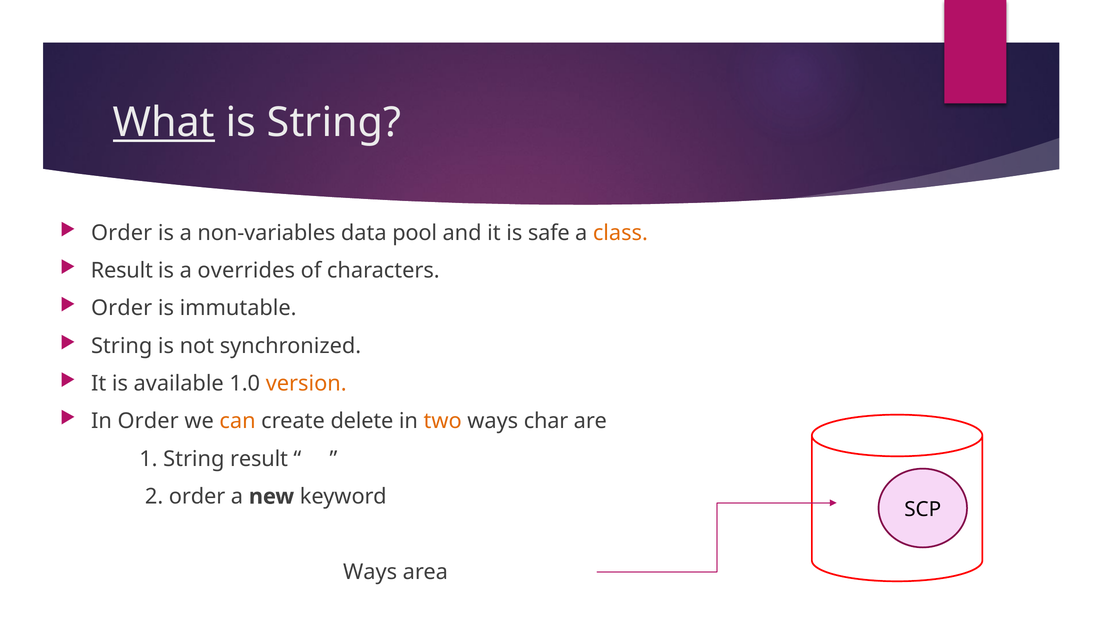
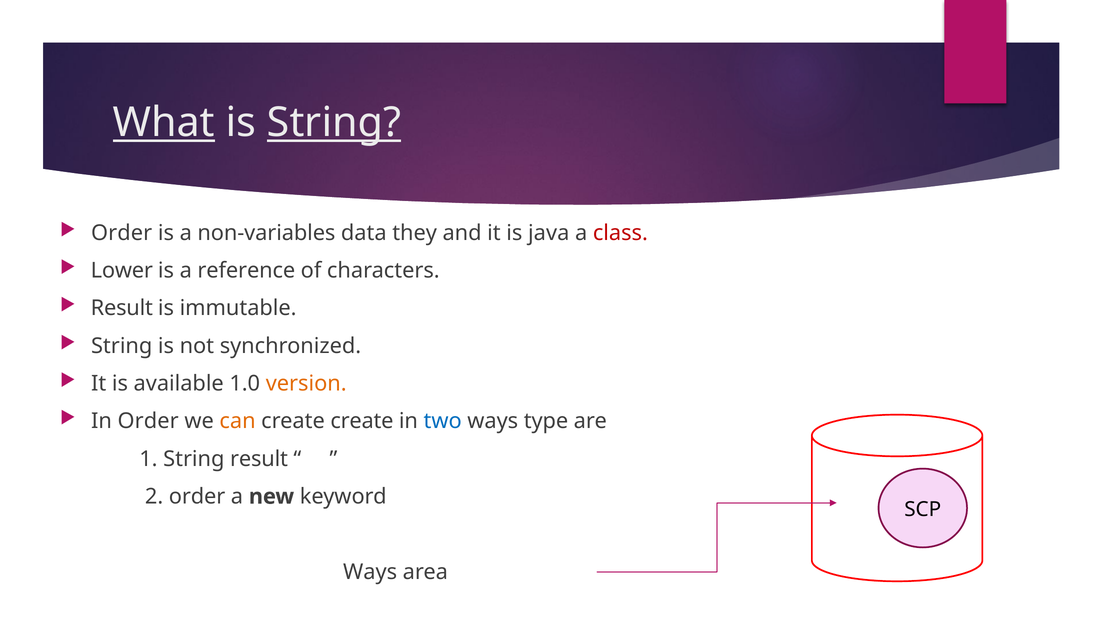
String underline: none -> present (334, 123)
pool: pool -> they (415, 233)
safe: safe -> java (549, 233)
class colour: orange -> red (620, 233)
Result: Result -> Lower (122, 271)
overrides: overrides -> reference (246, 271)
Order: Order -> Result (122, 308)
create delete: delete -> create (362, 422)
two colour: orange -> blue (443, 422)
char: char -> type (546, 422)
